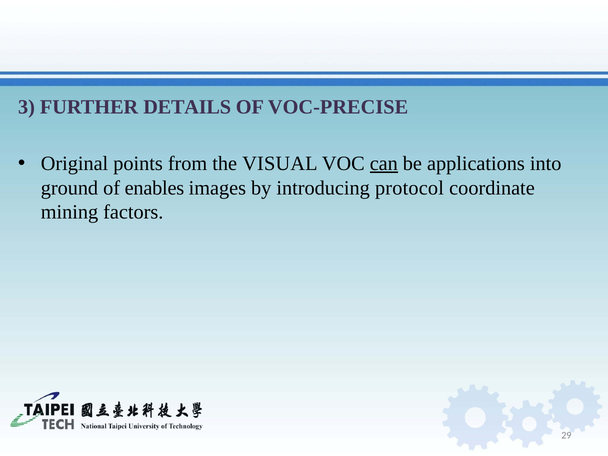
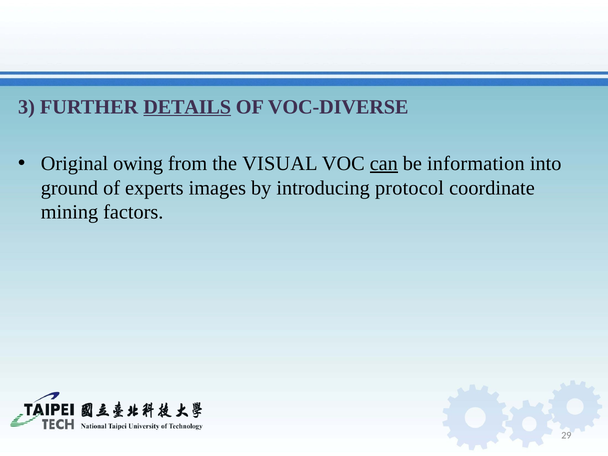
DETAILS underline: none -> present (187, 107)
VOC-PRECISE: VOC-PRECISE -> VOC-DIVERSE (338, 107)
points: points -> owing (138, 164)
applications: applications -> information (476, 164)
enables: enables -> experts (154, 188)
